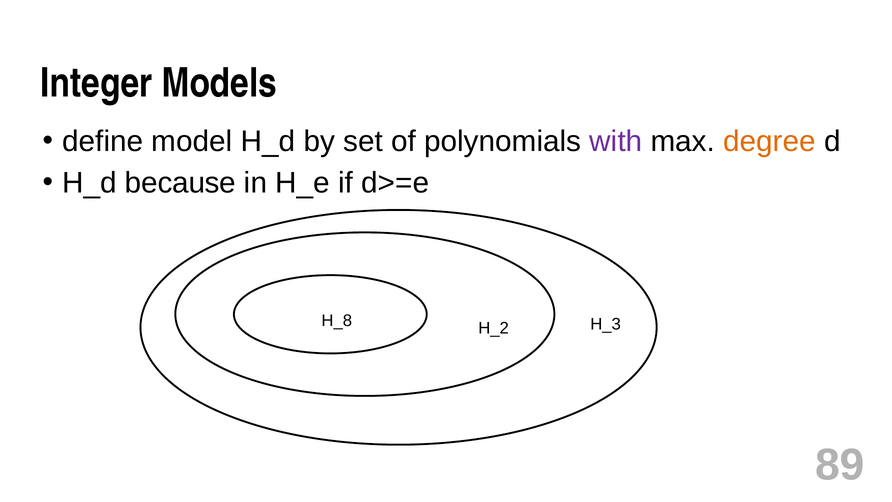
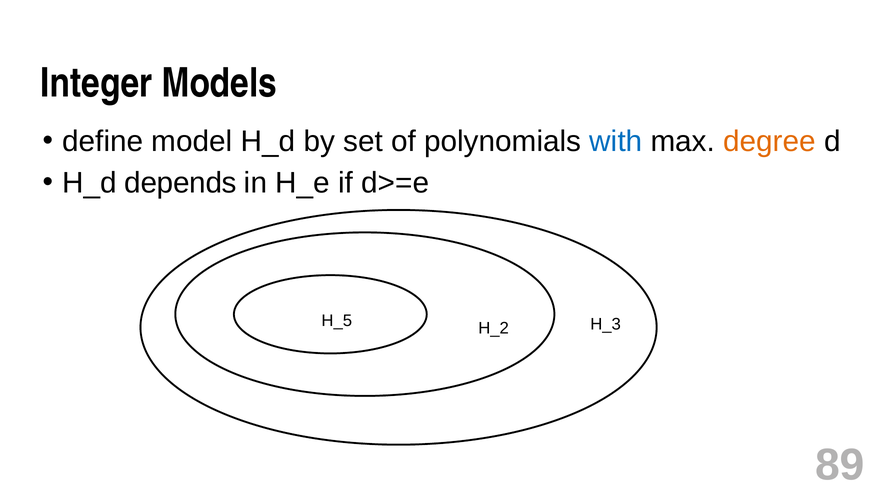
with colour: purple -> blue (616, 141)
because: because -> depends (181, 183)
H_8: H_8 -> H_5 (337, 320)
